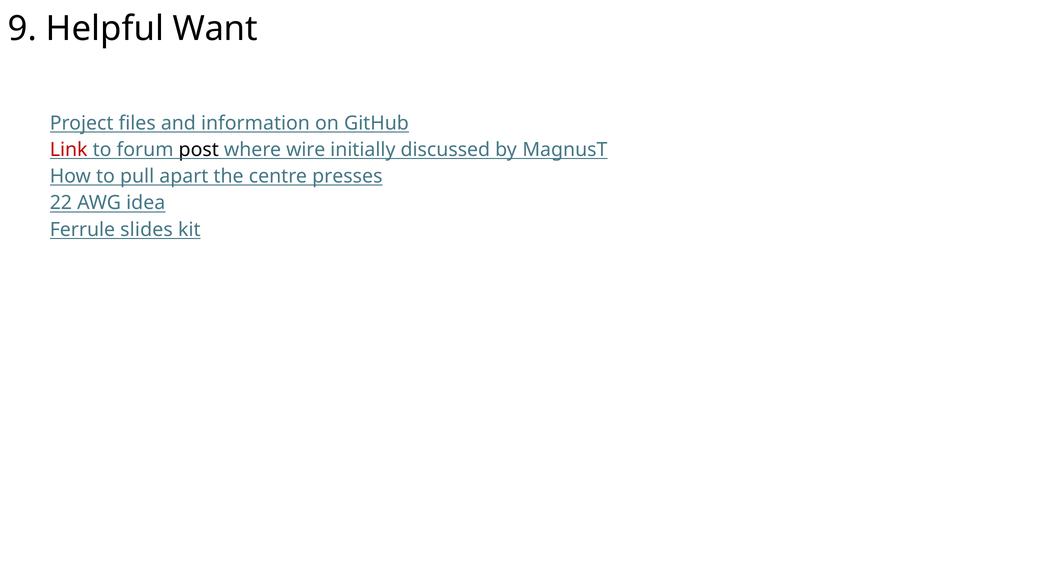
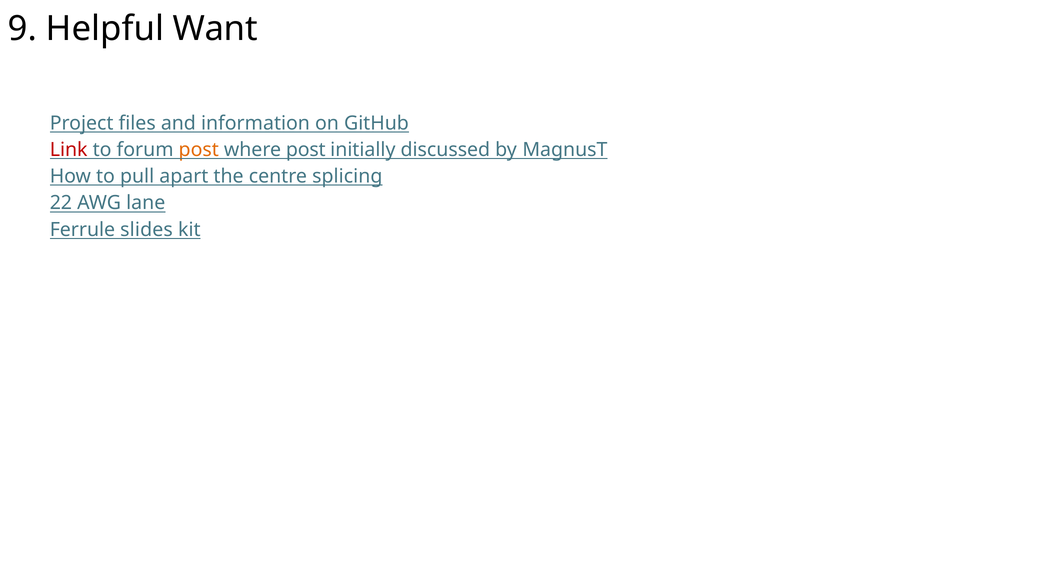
post colour: black -> orange (199, 150)
where wire: wire -> post (306, 150)
presses: presses -> splicing (347, 176)
idea: idea -> lane (146, 203)
